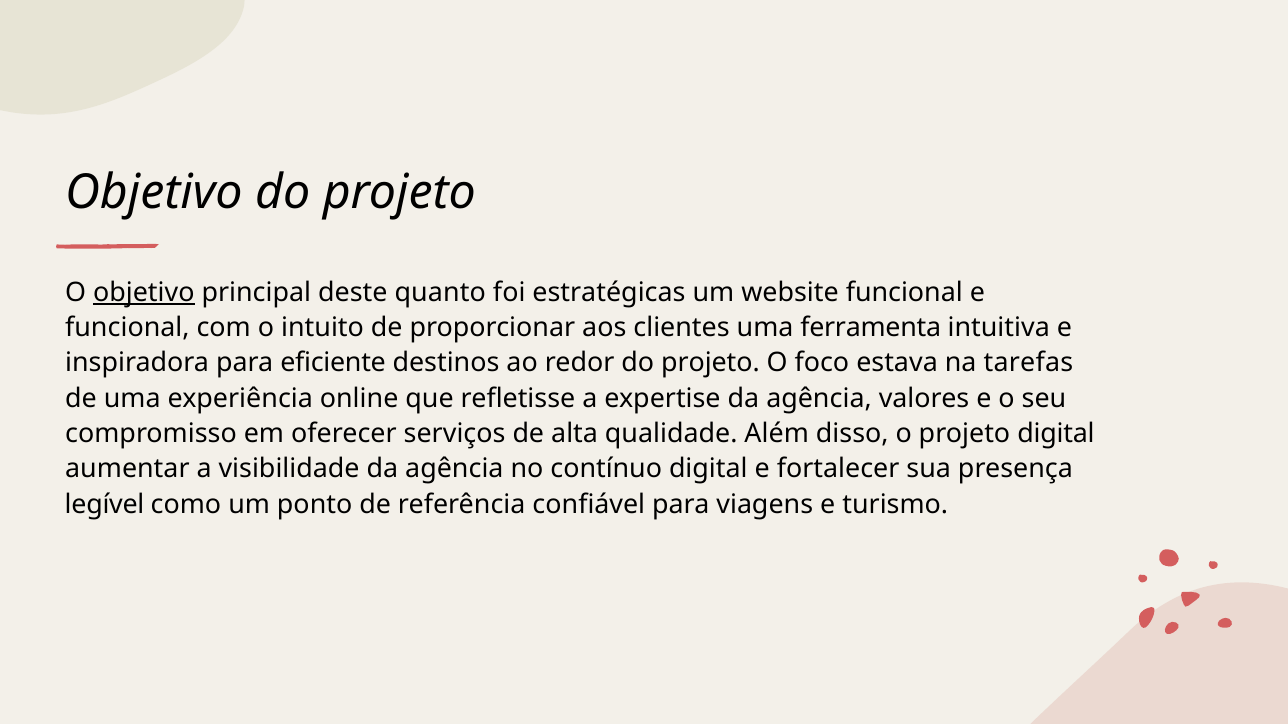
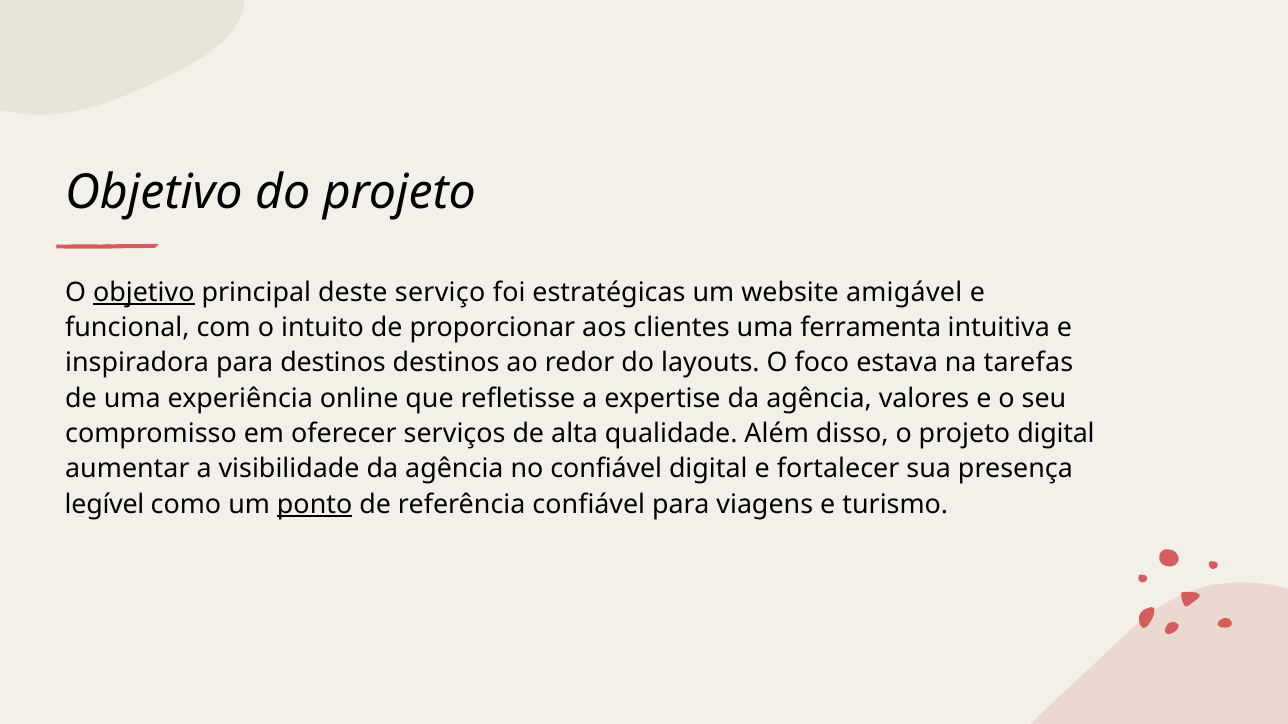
quanto: quanto -> serviço (440, 292)
website funcional: funcional -> amigável (904, 292)
para eficiente: eficiente -> destinos (333, 363)
redor do projeto: projeto -> layouts (710, 363)
no contínuo: contínuo -> confiável (606, 469)
ponto underline: none -> present (315, 505)
